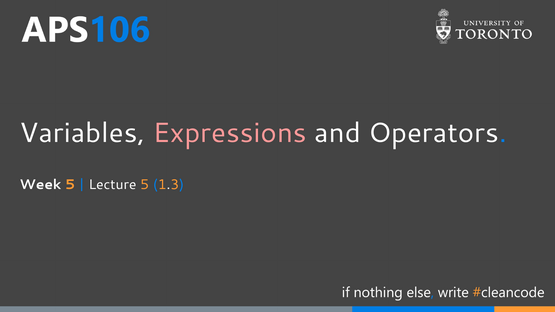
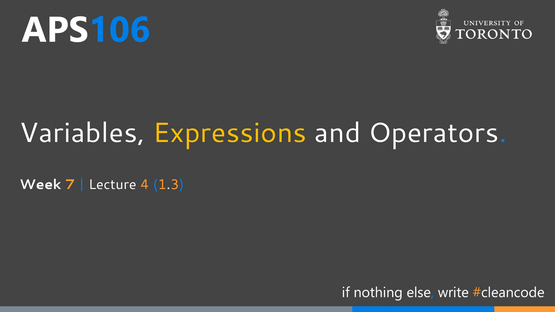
Expressions colour: pink -> yellow (230, 133)
Week 5: 5 -> 7 (70, 185)
Lecture 5: 5 -> 4 (145, 185)
